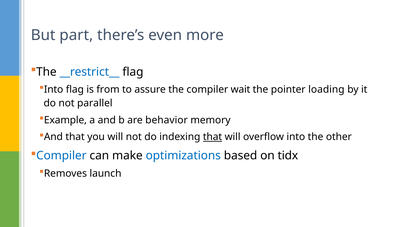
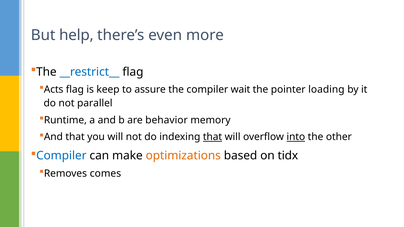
part: part -> help (76, 35)
Into: Into -> Acts (54, 90)
from: from -> keep (108, 90)
Example: Example -> Runtime (65, 120)
into underline: none -> present (296, 137)
optimizations colour: blue -> orange (183, 156)
launch: launch -> comes (105, 174)
